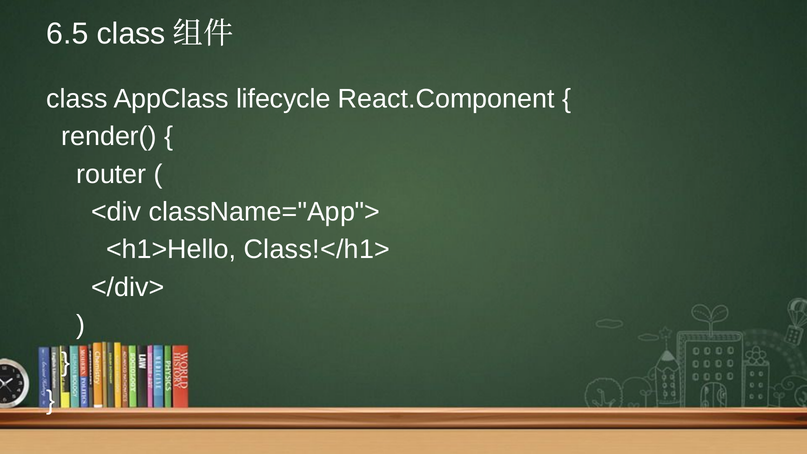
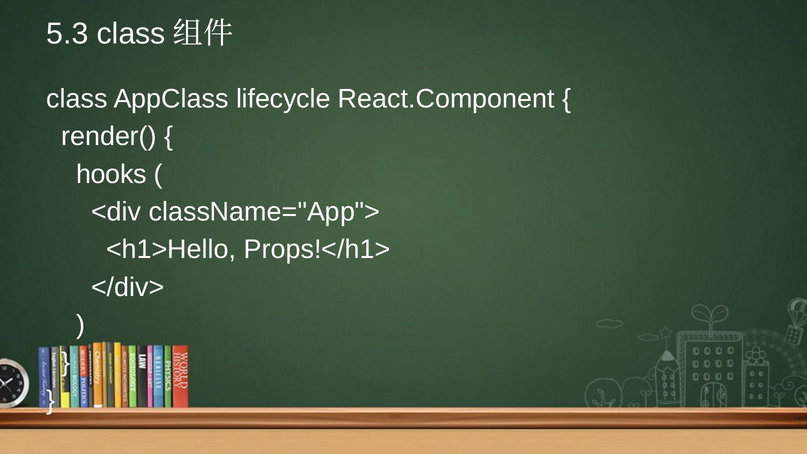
6.5: 6.5 -> 5.3 (67, 34)
router: router -> hooks (111, 174)
Class!</h1>: Class!</h1> -> Props!</h1> (317, 249)
